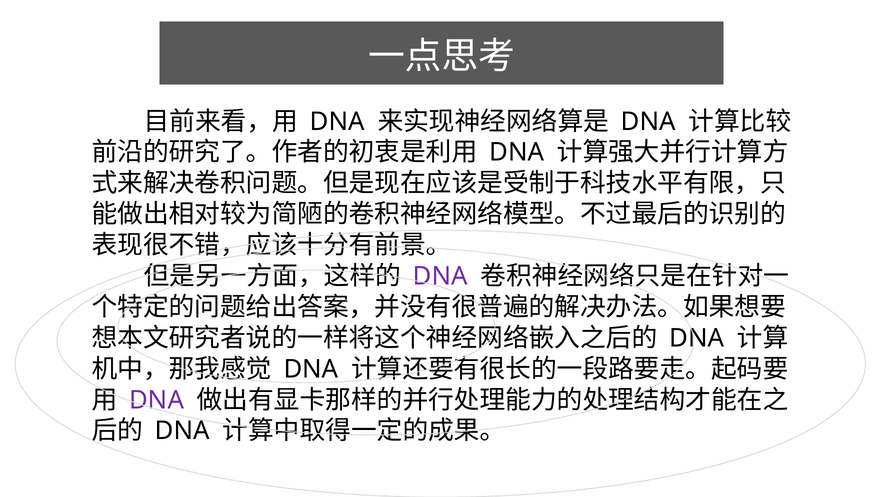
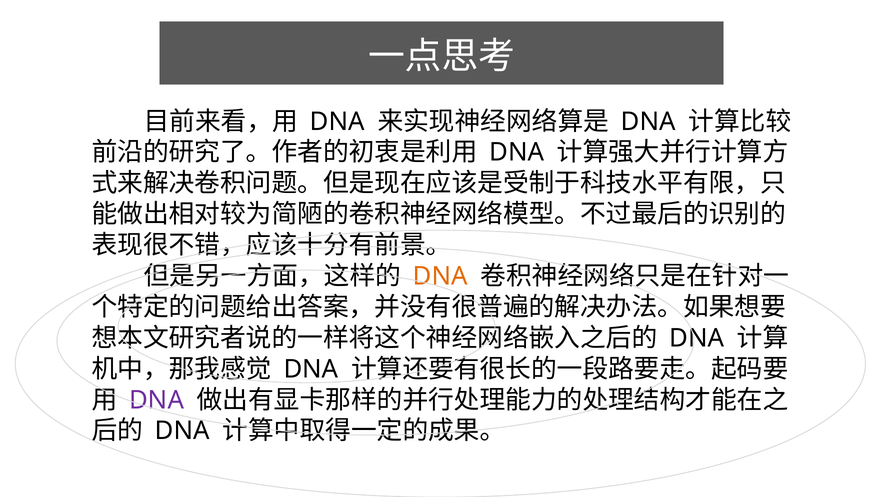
DNA colour: purple -> orange (440, 276)
